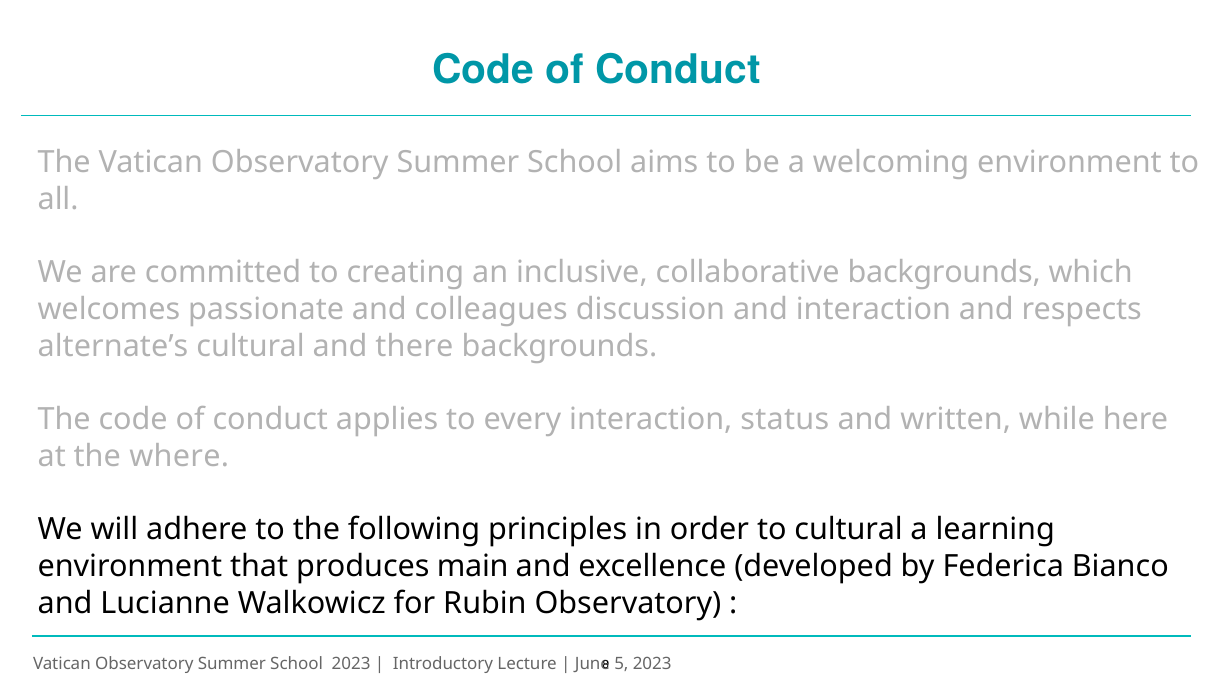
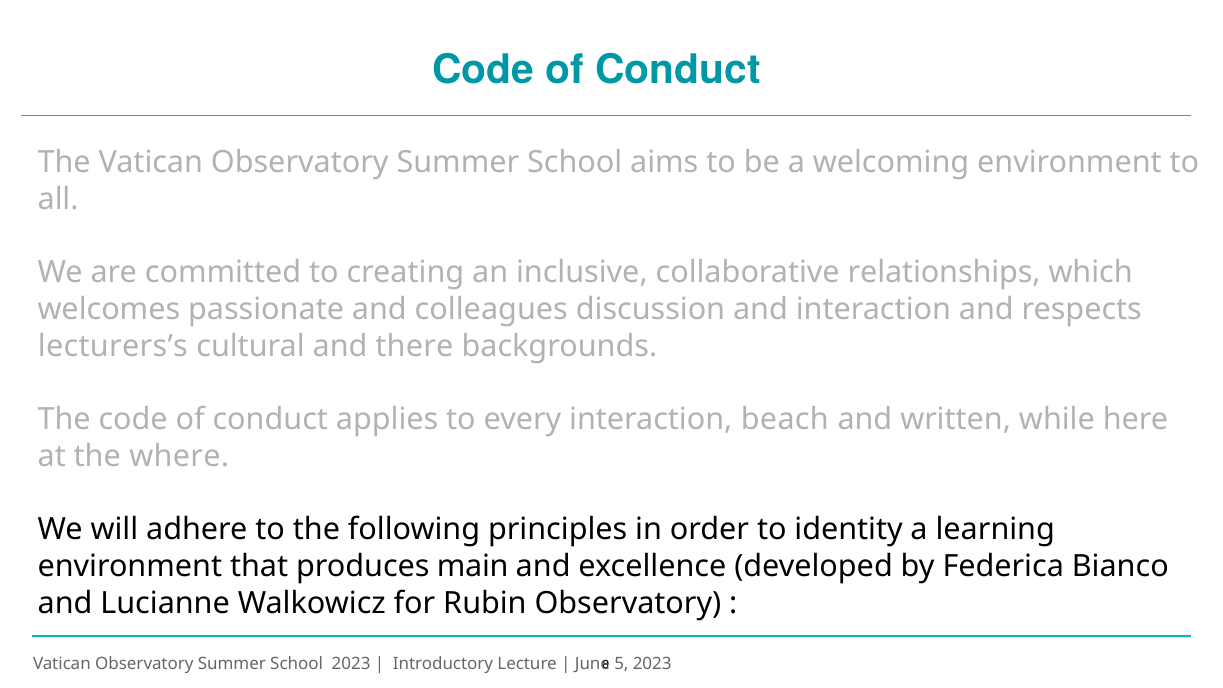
collaborative backgrounds: backgrounds -> relationships (944, 273)
alternate’s: alternate’s -> lecturers’s (113, 346)
status: status -> beach (785, 420)
to cultural: cultural -> identity (849, 530)
